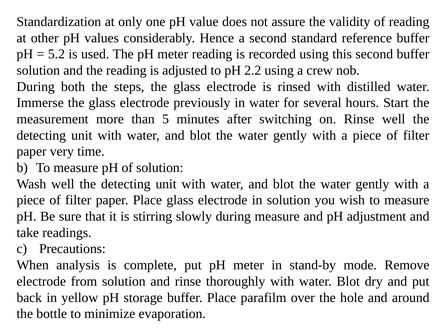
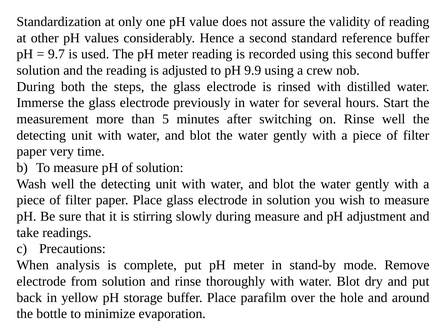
5.2: 5.2 -> 9.7 (56, 54)
2.2: 2.2 -> 9.9 (253, 70)
